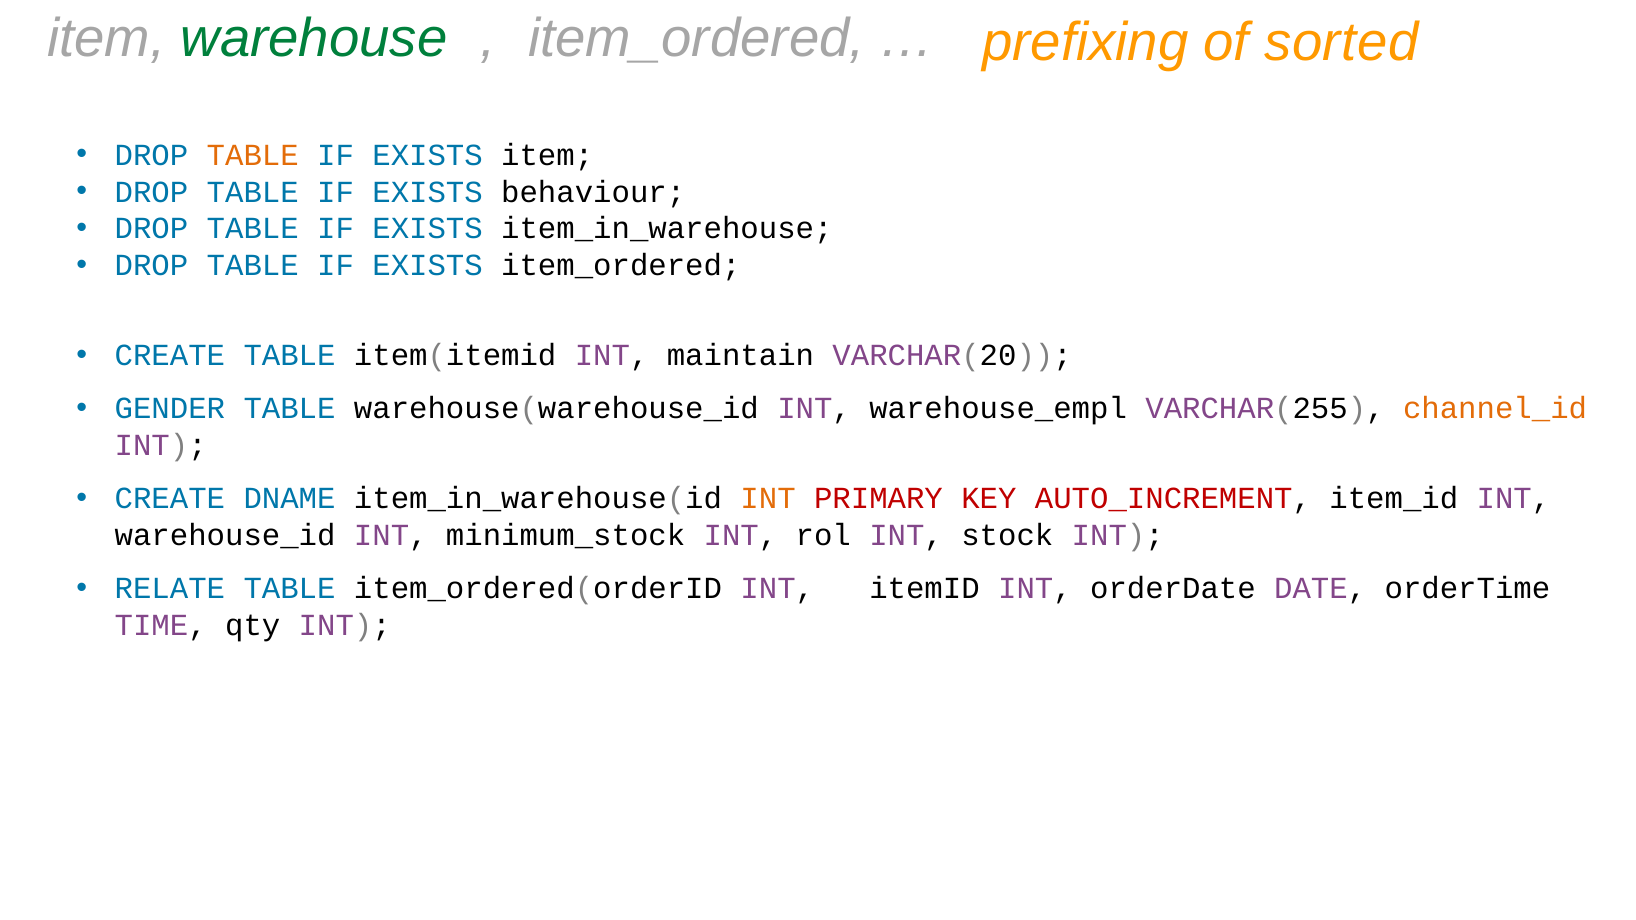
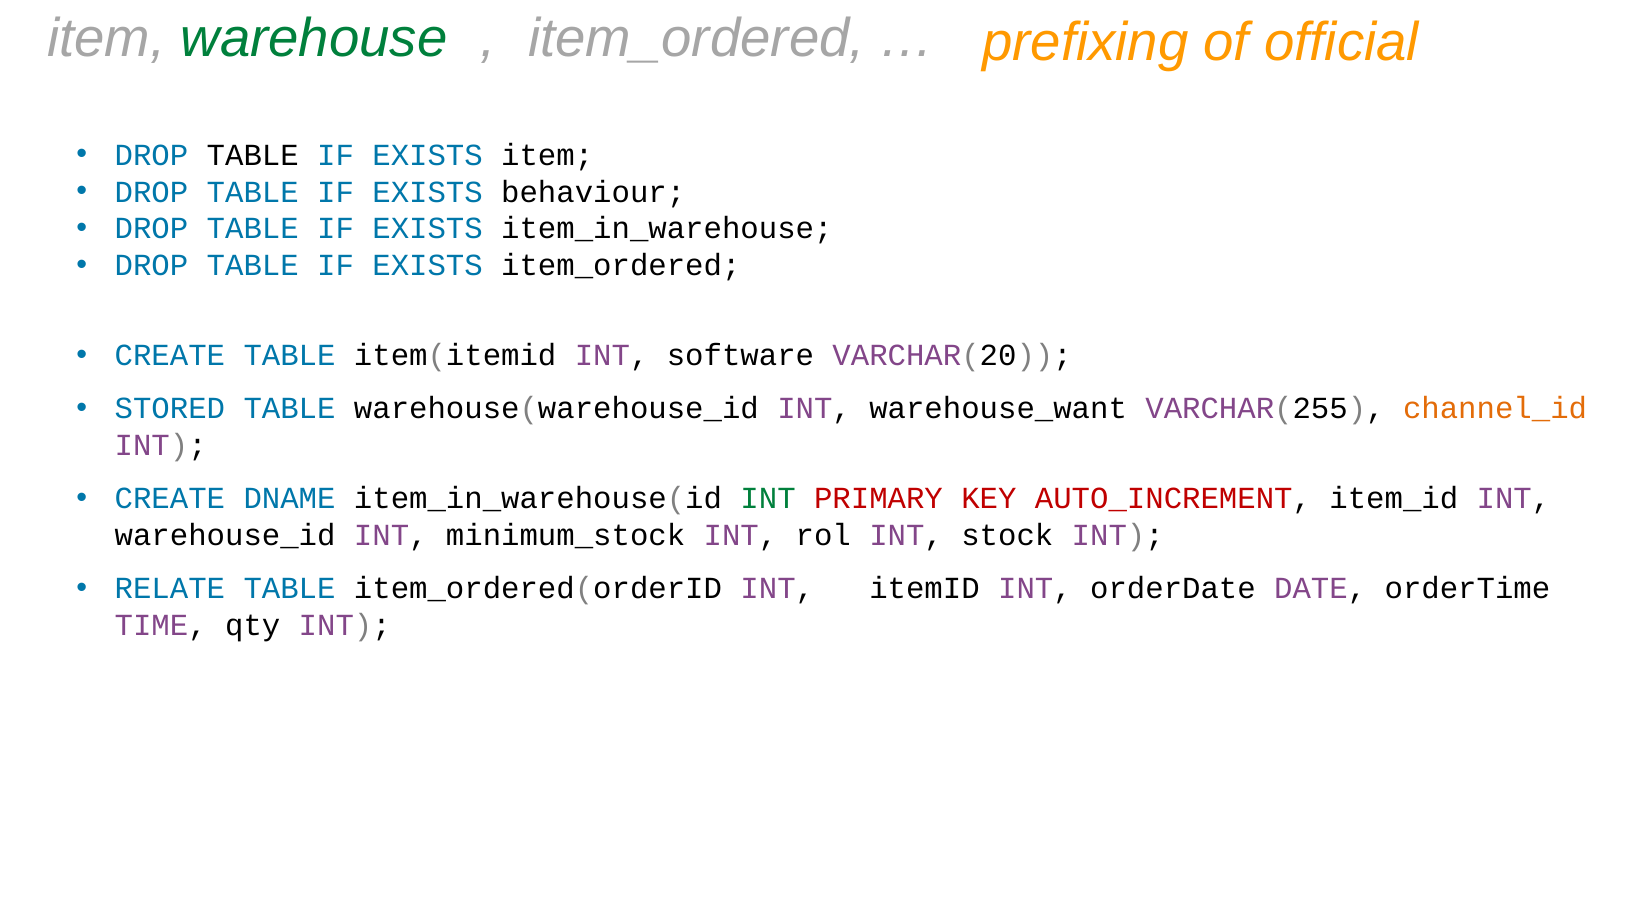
sorted: sorted -> official (1342, 43)
TABLE colour: orange -> black (253, 155)
maintain: maintain -> software (740, 356)
GENDER: GENDER -> STORED (170, 409)
warehouse_empl: warehouse_empl -> warehouse_want (998, 409)
INT colour: orange -> green (768, 499)
